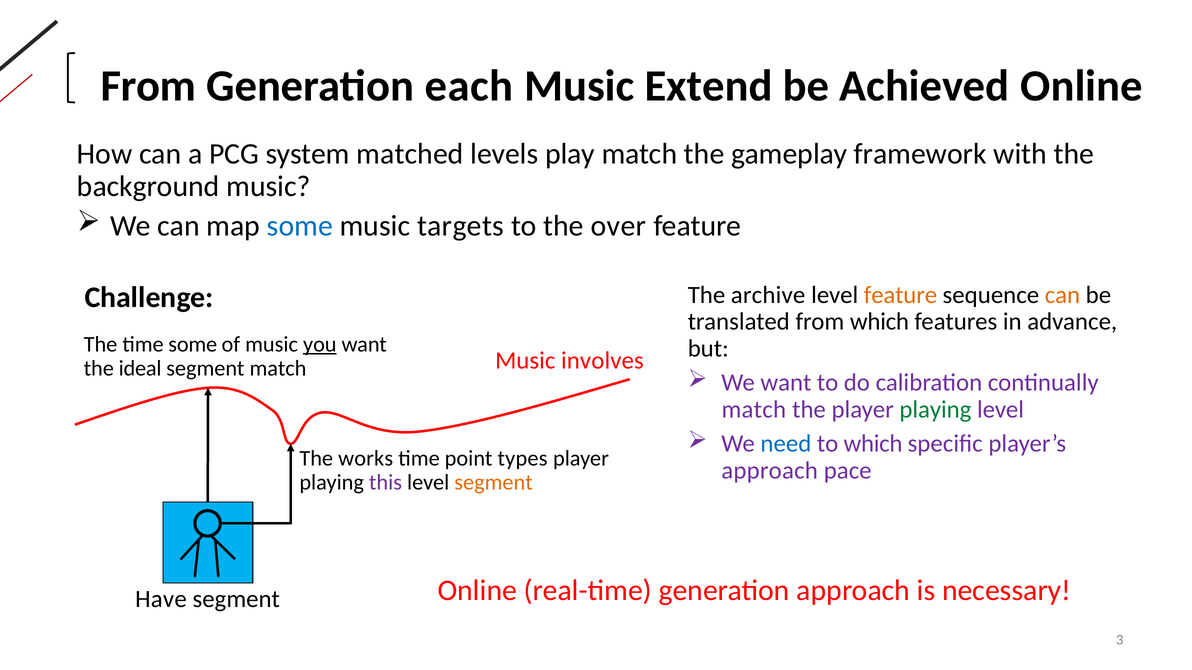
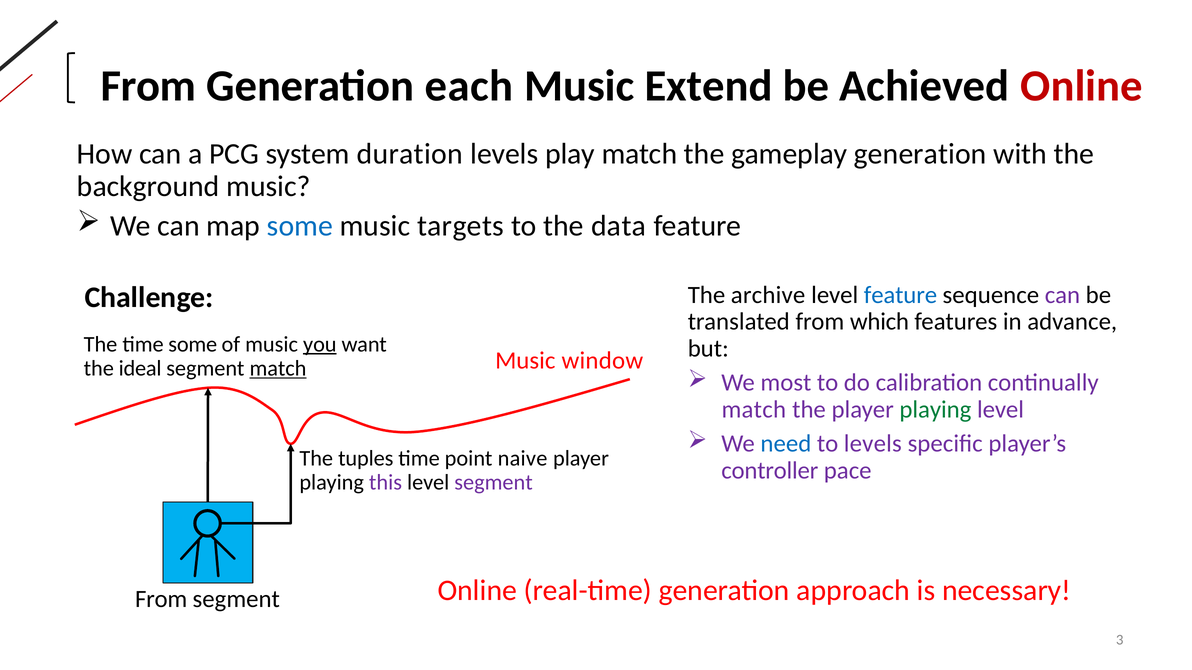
Online colour: black -> red (1082, 86)
matched: matched -> duration (410, 154)
gameplay framework: framework -> generation (920, 154)
over: over -> data (619, 226)
feature colour: orange -> blue (900, 295)
can colour: orange -> purple (1062, 295)
involves: involves -> window (602, 361)
match underline: none -> present (278, 369)
We want: want -> most (786, 383)
to which: which -> levels (873, 444)
works: works -> tuples (366, 459)
types: types -> naive (523, 459)
approach: approach -> controller (770, 471)
segment colour: orange -> purple (494, 483)
Have: Have -> From (161, 600)
